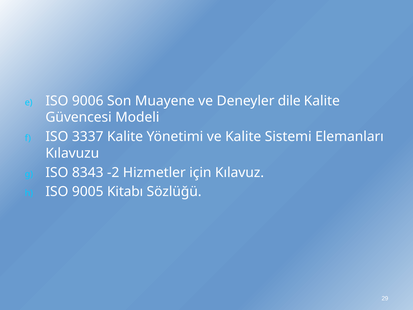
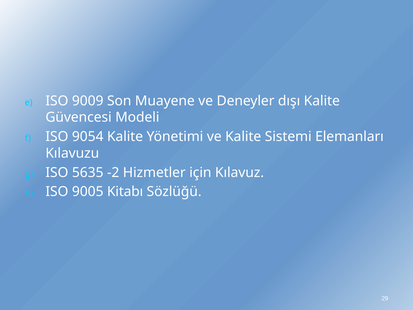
9006: 9006 -> 9009 (88, 101)
dile: dile -> dışı (289, 101)
3337: 3337 -> 9054 (88, 137)
8343: 8343 -> 5635 (88, 172)
